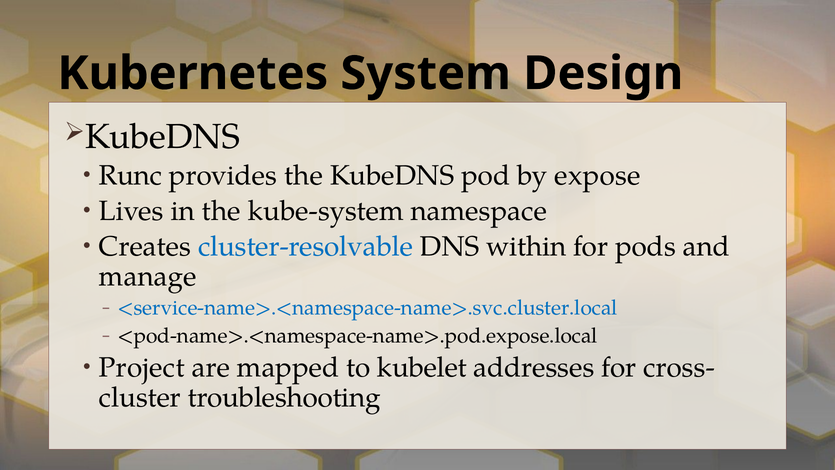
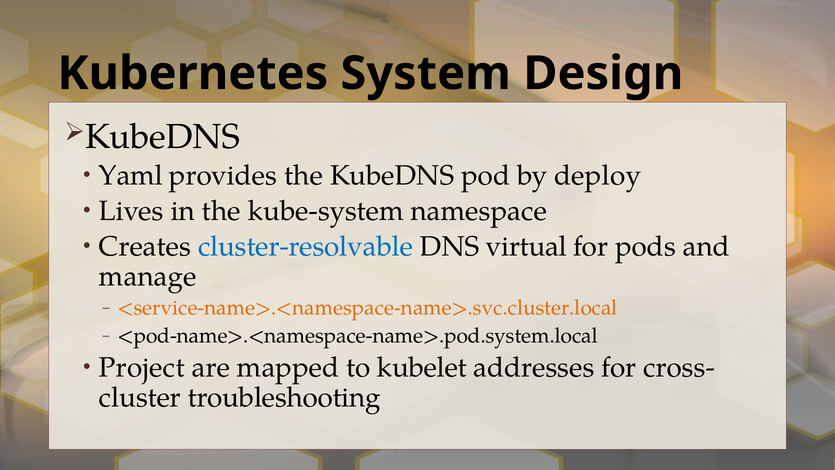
Runc: Runc -> Yaml (131, 176)
expose: expose -> deploy (598, 176)
within: within -> virtual (526, 246)
<service-name>.<namespace-name>.svc.cluster.local colour: blue -> orange (368, 308)
<pod-name>.<namespace-name>.pod.expose.local: <pod-name>.<namespace-name>.pod.expose.local -> <pod-name>.<namespace-name>.pod.system.local (358, 336)
